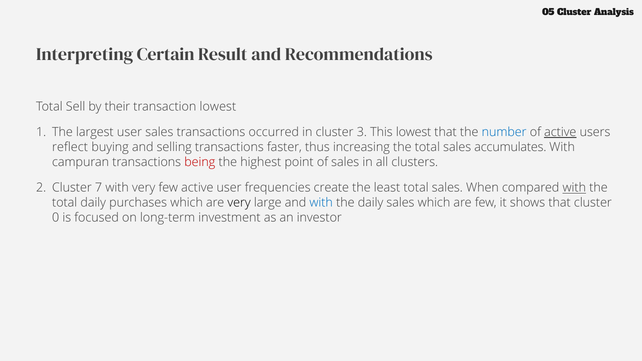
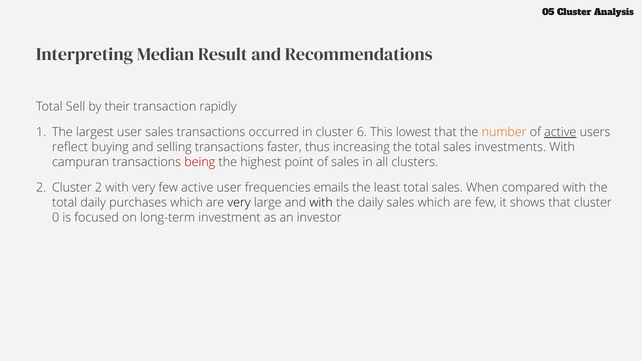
Certain: Certain -> Median (166, 55)
transaction lowest: lowest -> rapidly (218, 106)
3: 3 -> 6 (362, 132)
number colour: blue -> orange (504, 132)
accumulates: accumulates -> investments (510, 147)
Cluster 7: 7 -> 2 (99, 188)
create: create -> emails (331, 188)
with underline: present -> none (574, 188)
with colour: blue -> black (321, 203)
